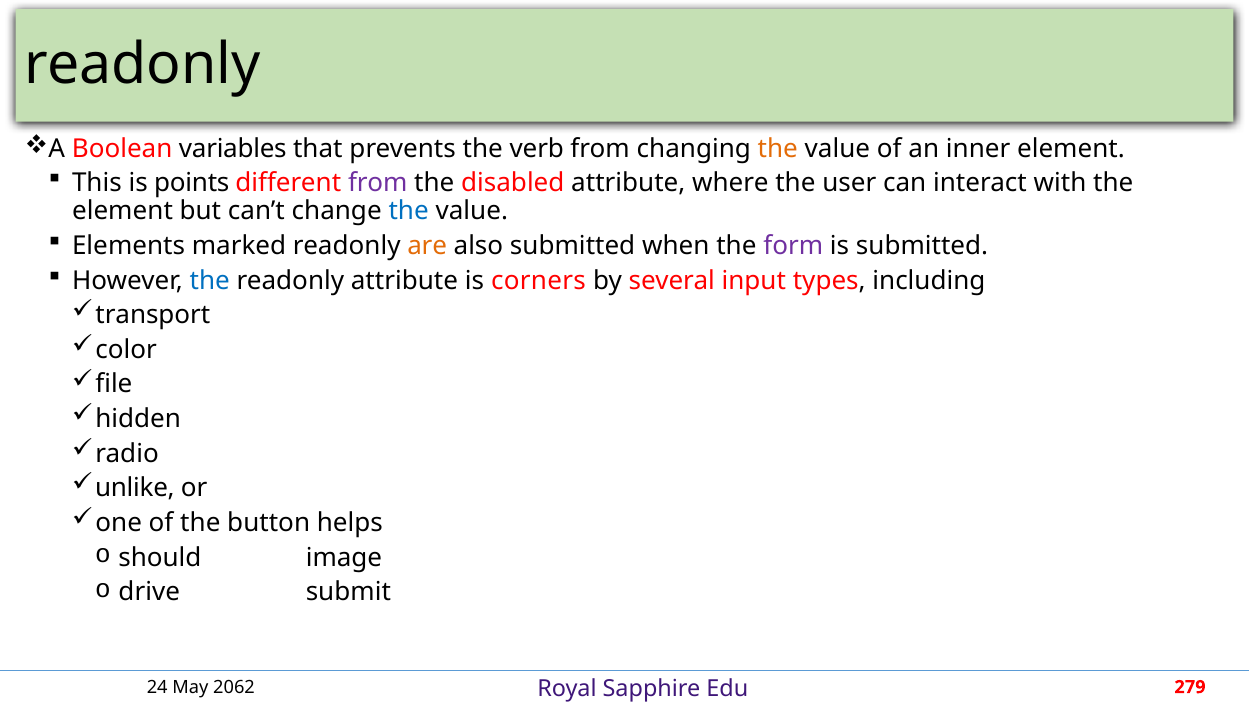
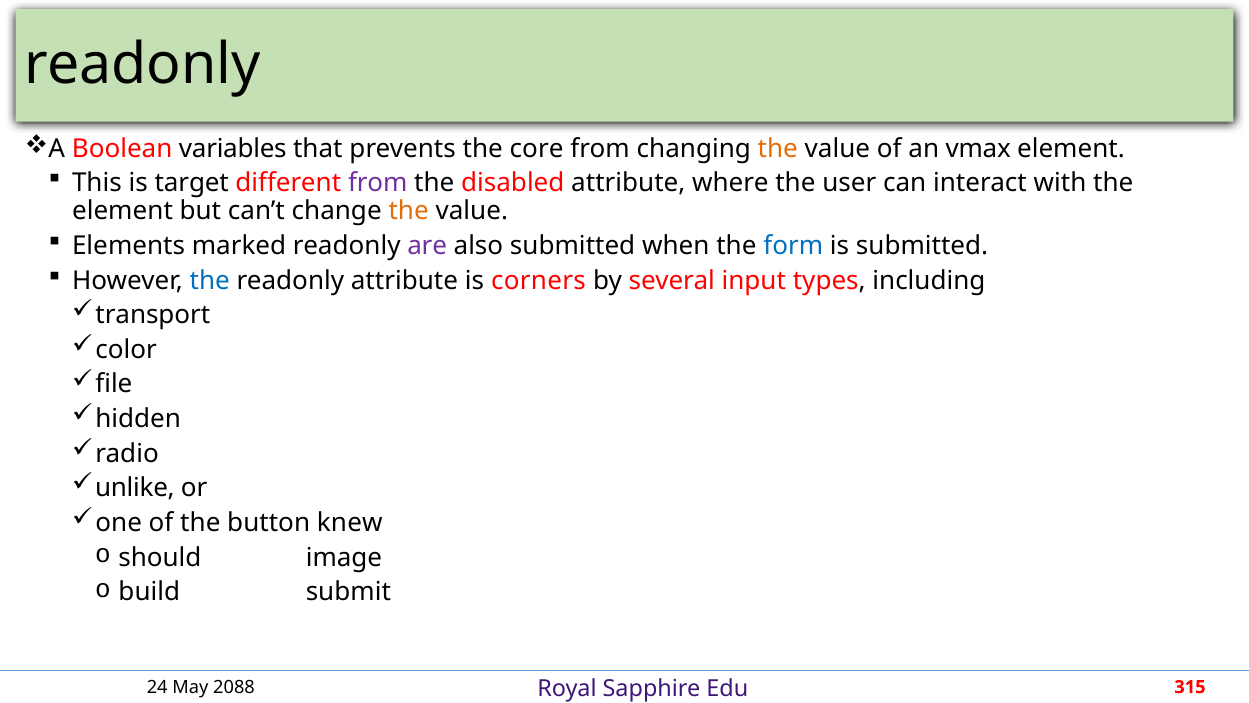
verb: verb -> core (537, 148)
inner: inner -> vmax (978, 148)
points: points -> target (192, 183)
the colour: blue -> orange (409, 211)
are colour: orange -> purple (427, 246)
form colour: purple -> blue (793, 246)
helps: helps -> knew (350, 522)
drive: drive -> build (149, 592)
2062: 2062 -> 2088 (234, 687)
279: 279 -> 315 (1190, 687)
